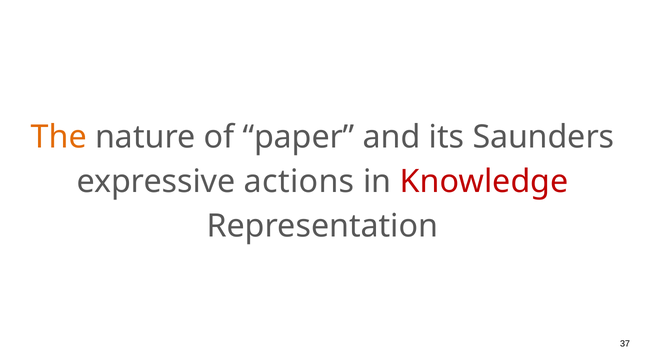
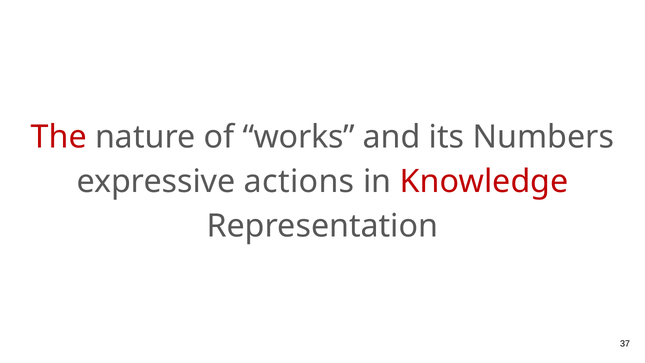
The colour: orange -> red (59, 137)
paper: paper -> works (299, 137)
Saunders: Saunders -> Numbers (543, 137)
